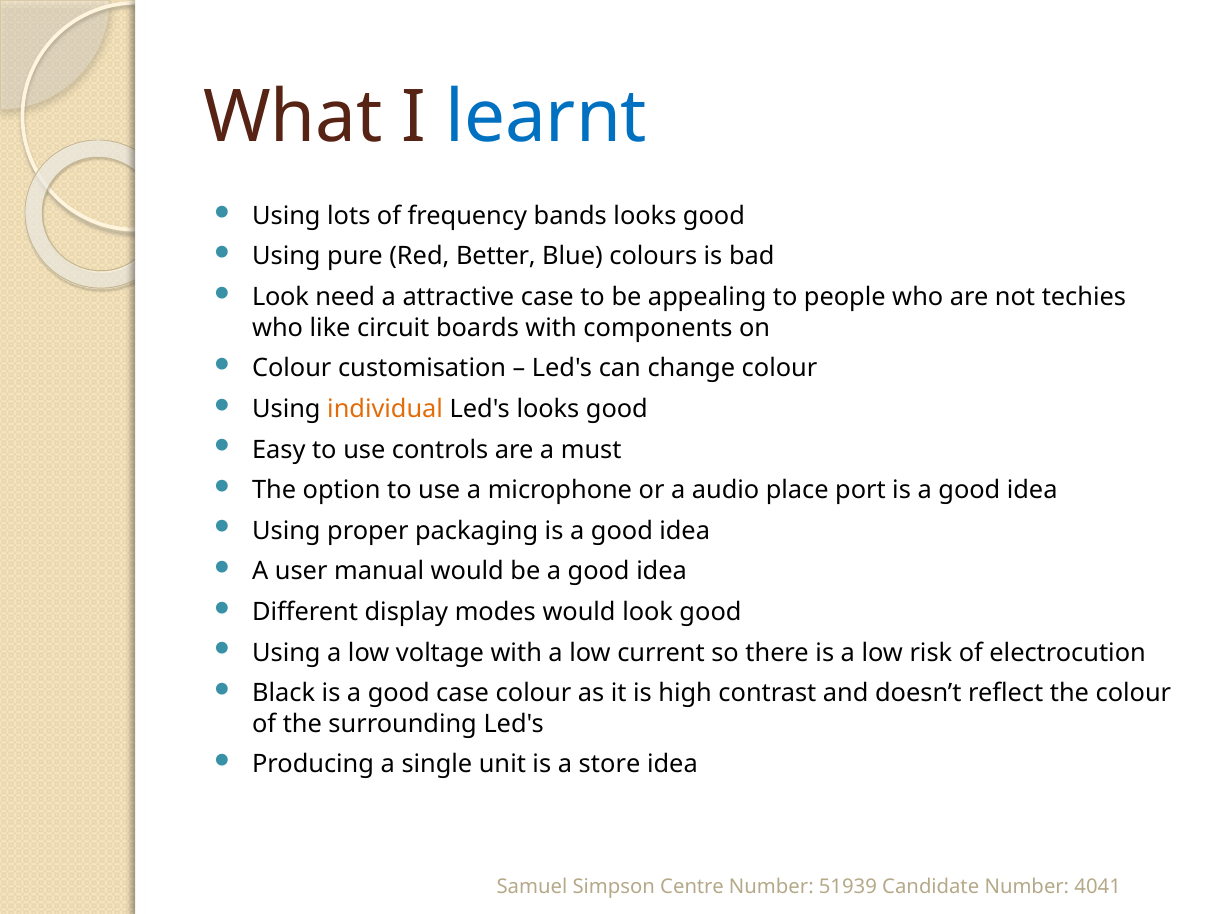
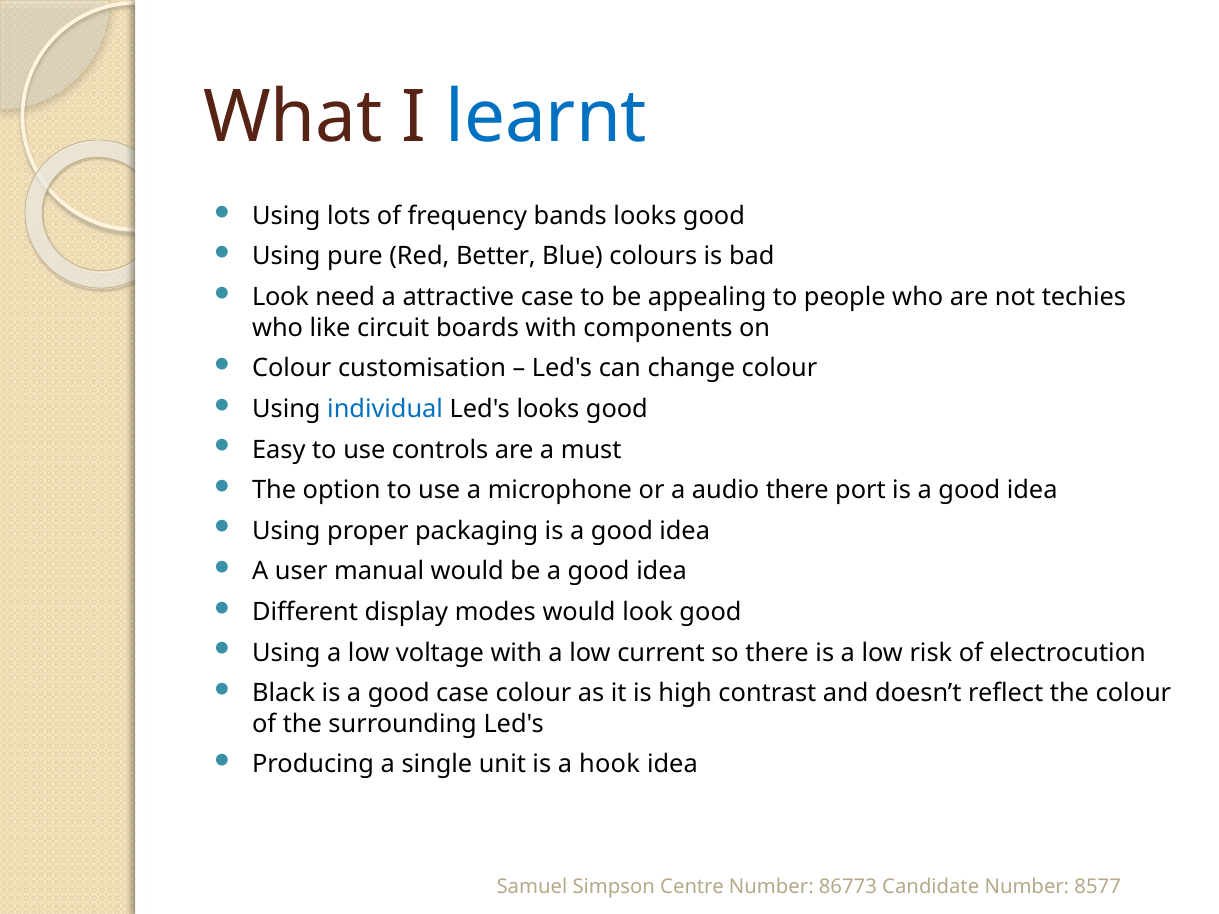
individual colour: orange -> blue (385, 409)
audio place: place -> there (797, 490)
store: store -> hook (609, 765)
51939: 51939 -> 86773 (848, 887)
4041: 4041 -> 8577 (1098, 887)
